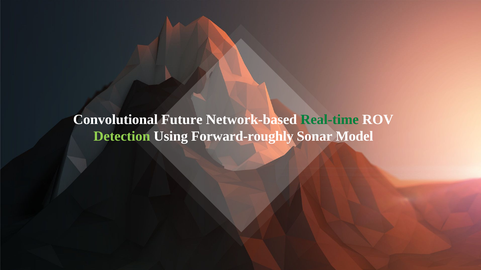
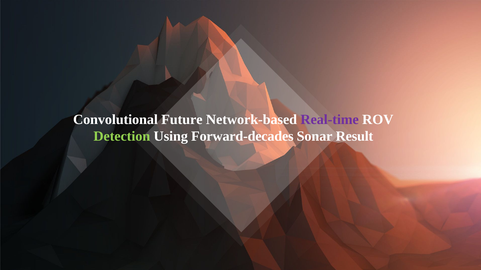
Real-time colour: green -> purple (330, 120)
Forward-roughly: Forward-roughly -> Forward-decades (242, 136)
Model: Model -> Result (354, 136)
